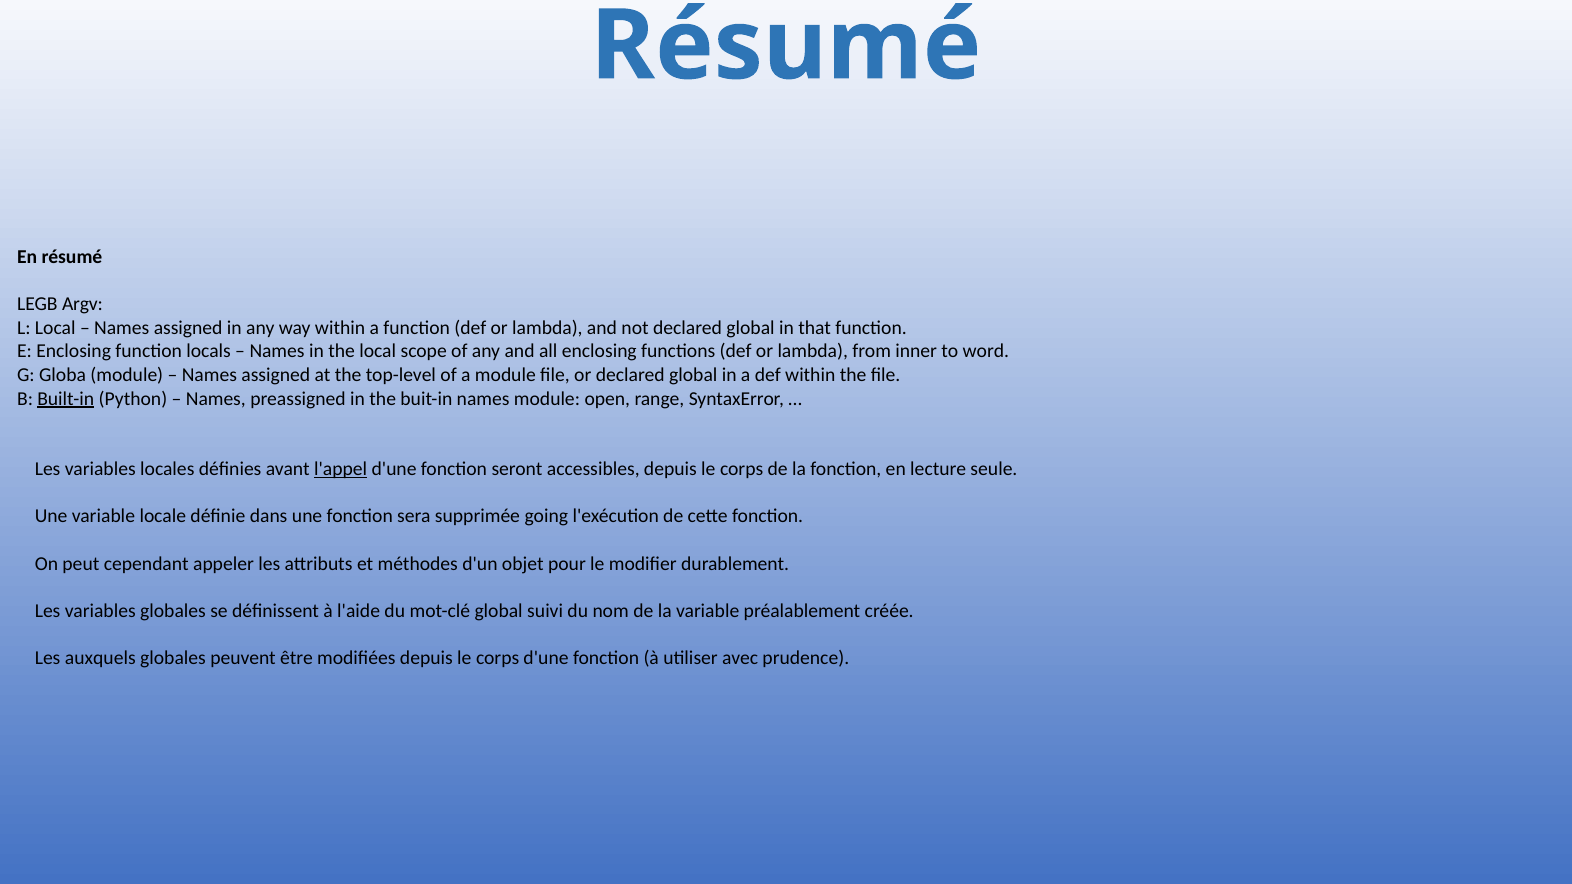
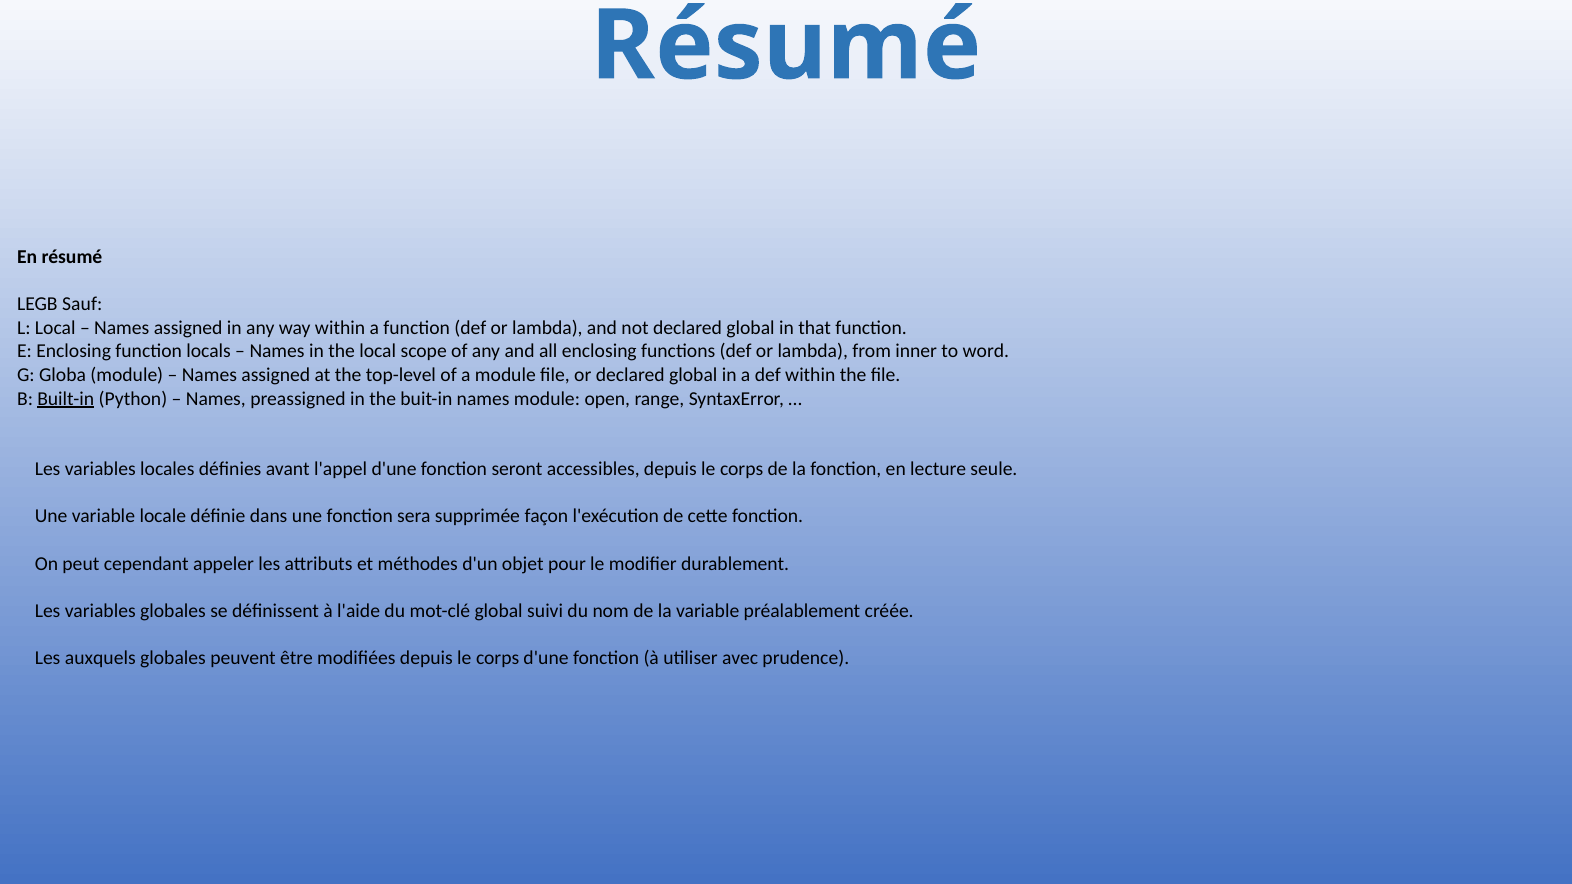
Argv: Argv -> Sauf (82, 304)
l'appel underline: present -> none (341, 469)
going: going -> façon (546, 517)
